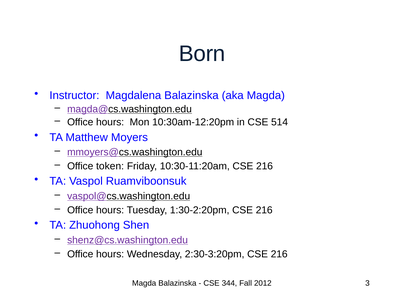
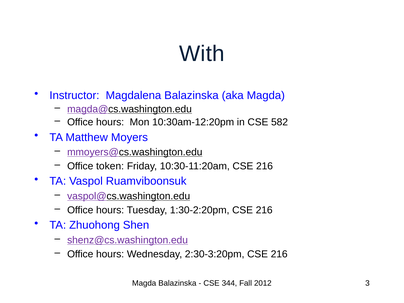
Born: Born -> With (202, 54)
514: 514 -> 582 (280, 122)
